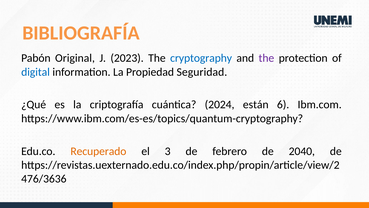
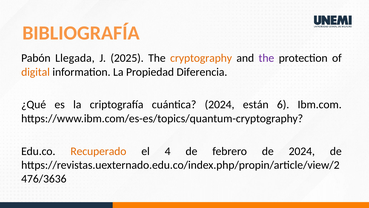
Original: Original -> Llegada (75, 58)
2023: 2023 -> 2025 (127, 58)
cryptography colour: blue -> orange (201, 58)
digital colour: blue -> orange (36, 72)
Seguridad: Seguridad -> Diferencia (202, 72)
3: 3 -> 4 (168, 151)
de 2040: 2040 -> 2024 (302, 151)
